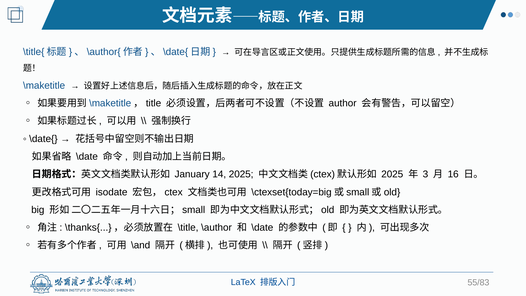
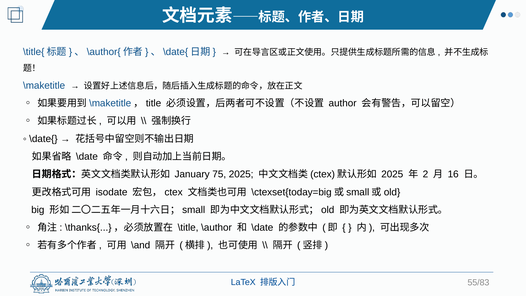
14: 14 -> 75 (219, 174)
3: 3 -> 2 (425, 174)
